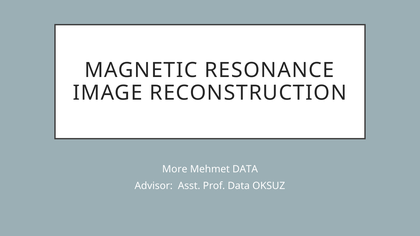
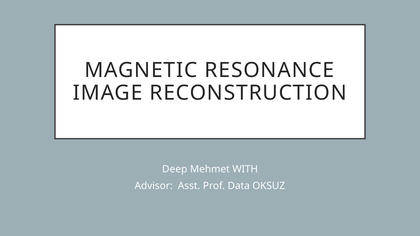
More: More -> Deep (175, 169)
Mehmet DATA: DATA -> WITH (245, 169)
